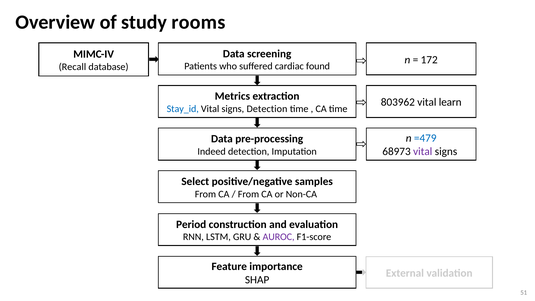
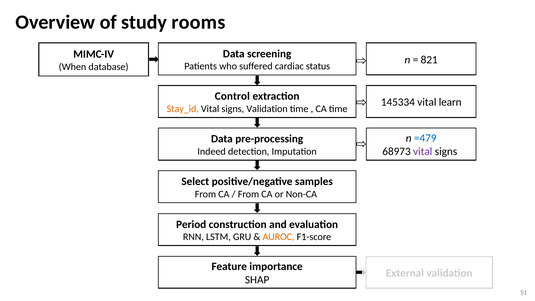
172: 172 -> 821 (429, 60)
found: found -> status (318, 66)
Recall: Recall -> When (72, 67)
Metrics: Metrics -> Control (232, 96)
803962: 803962 -> 145334 (398, 102)
Stay_id colour: blue -> orange (183, 109)
signs Detection: Detection -> Validation (267, 109)
AUROC colour: purple -> orange (279, 237)
